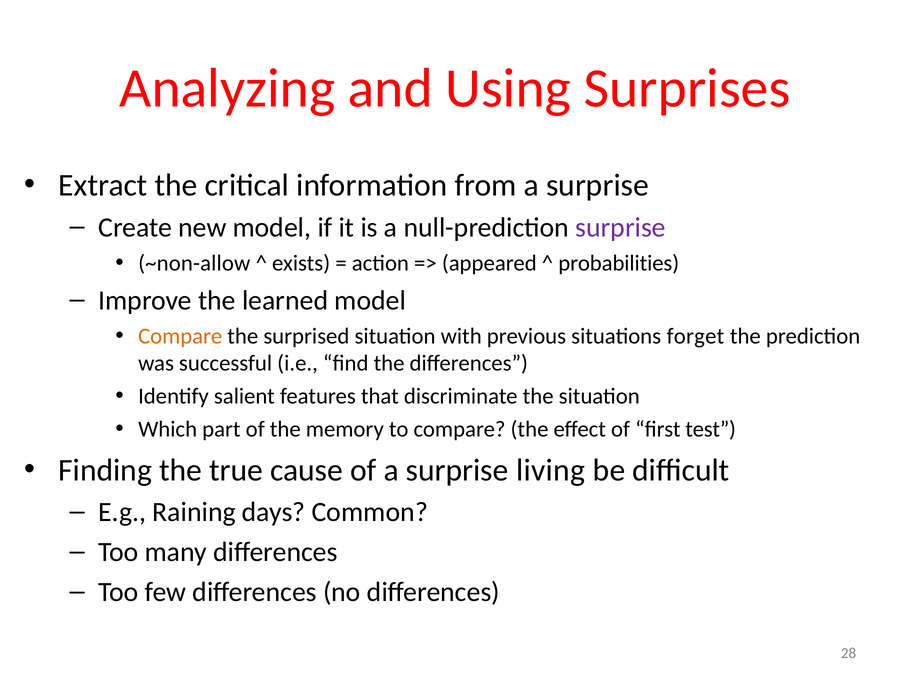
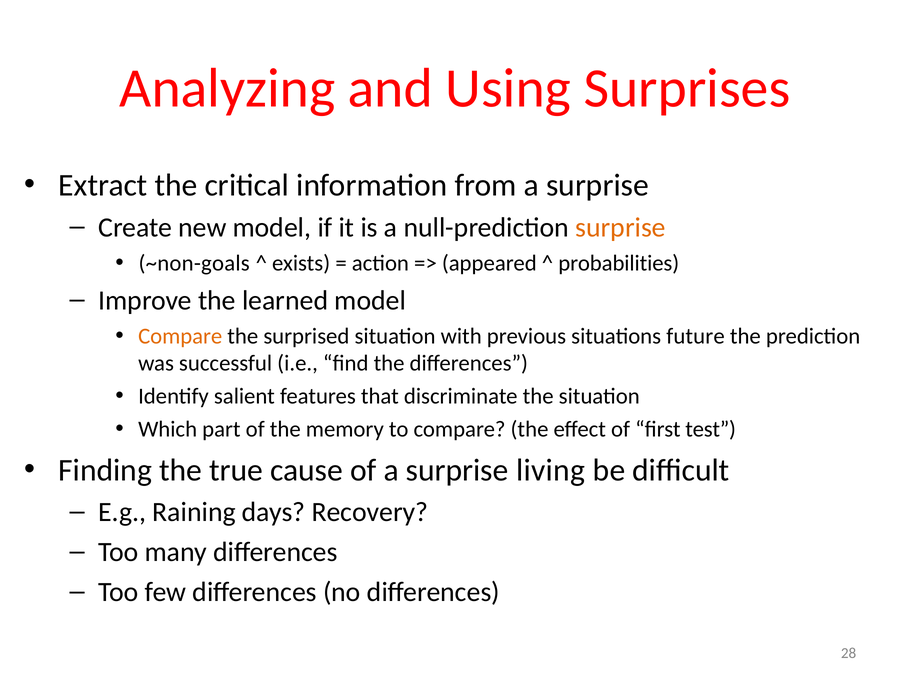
surprise colour: purple -> orange (621, 227)
~non-allow: ~non-allow -> ~non-goals (194, 263)
forget: forget -> future (696, 336)
Common: Common -> Recovery (370, 512)
